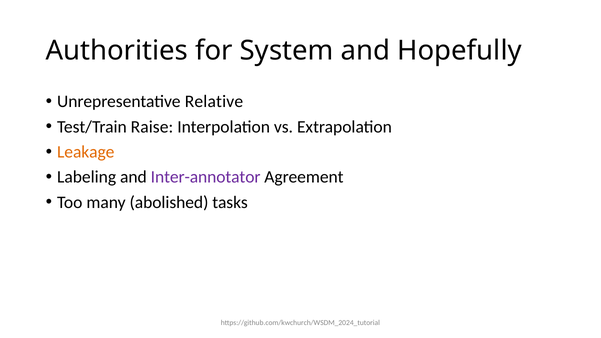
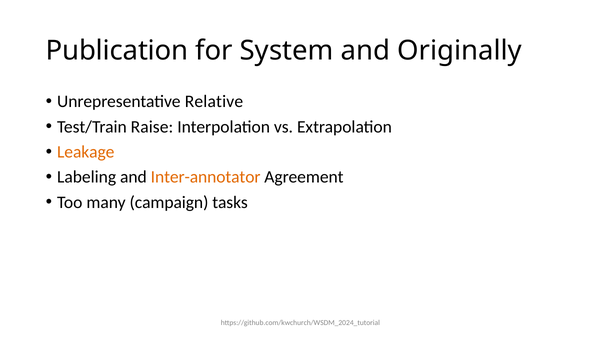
Authorities: Authorities -> Publication (117, 50)
Hopefully: Hopefully -> Originally (460, 50)
Inter-annotator colour: purple -> orange (206, 177)
abolished: abolished -> campaign (169, 202)
